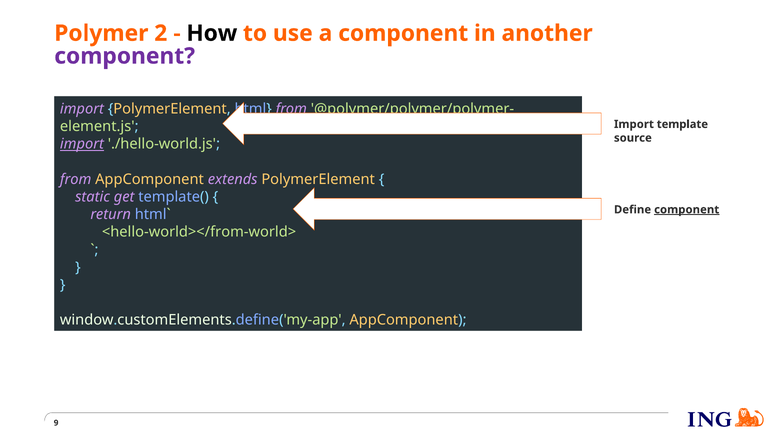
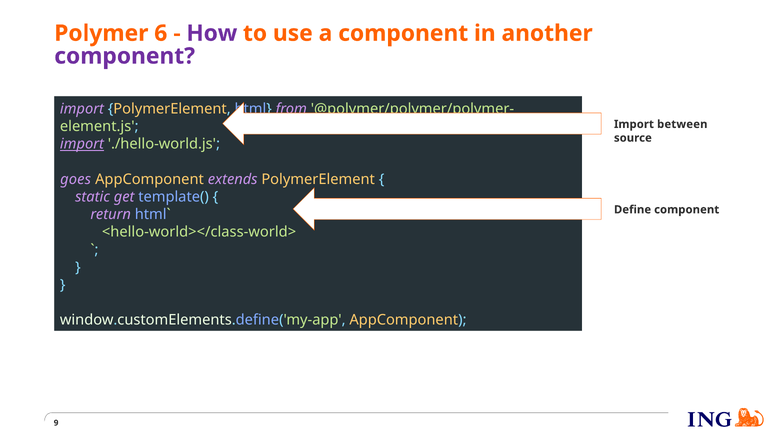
2: 2 -> 6 (161, 33)
How colour: black -> purple (212, 33)
template: template -> between (682, 124)
from: from -> goes (76, 179)
component underline: present -> none (687, 210)
<hello-world></from-world>: <hello-world></from-world> -> <hello-world></class-world> (199, 232)
